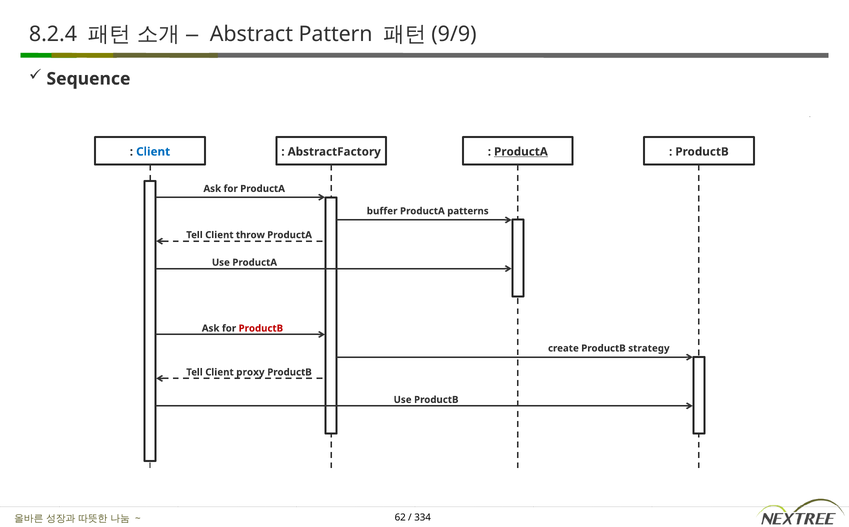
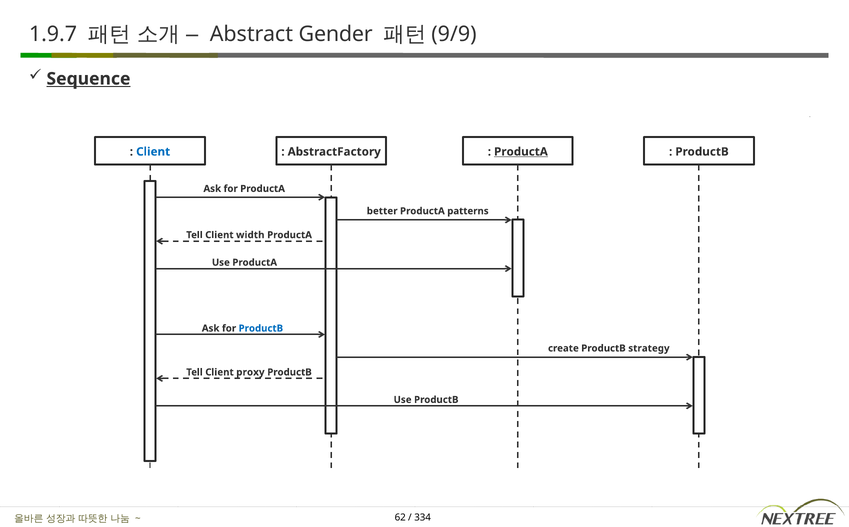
8.2.4: 8.2.4 -> 1.9.7 (53, 34)
Pattern: Pattern -> Gender (336, 34)
Sequence underline: none -> present (88, 79)
buffer: buffer -> better (382, 211)
throw: throw -> width (250, 235)
ProductB colour: red -> blue (261, 328)
